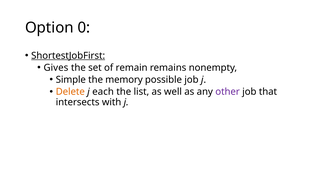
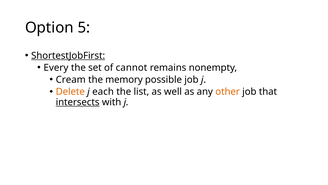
0: 0 -> 5 (84, 28)
Gives: Gives -> Every (56, 67)
remain: remain -> cannot (132, 67)
Simple: Simple -> Cream (71, 79)
other colour: purple -> orange (228, 91)
intersects underline: none -> present (78, 102)
